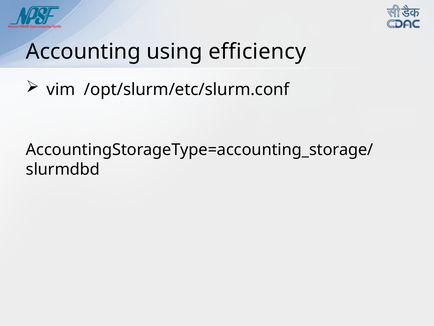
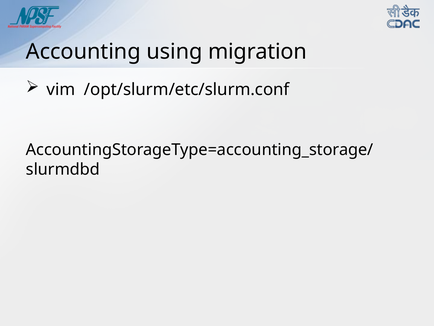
efficiency: efficiency -> migration (258, 51)
